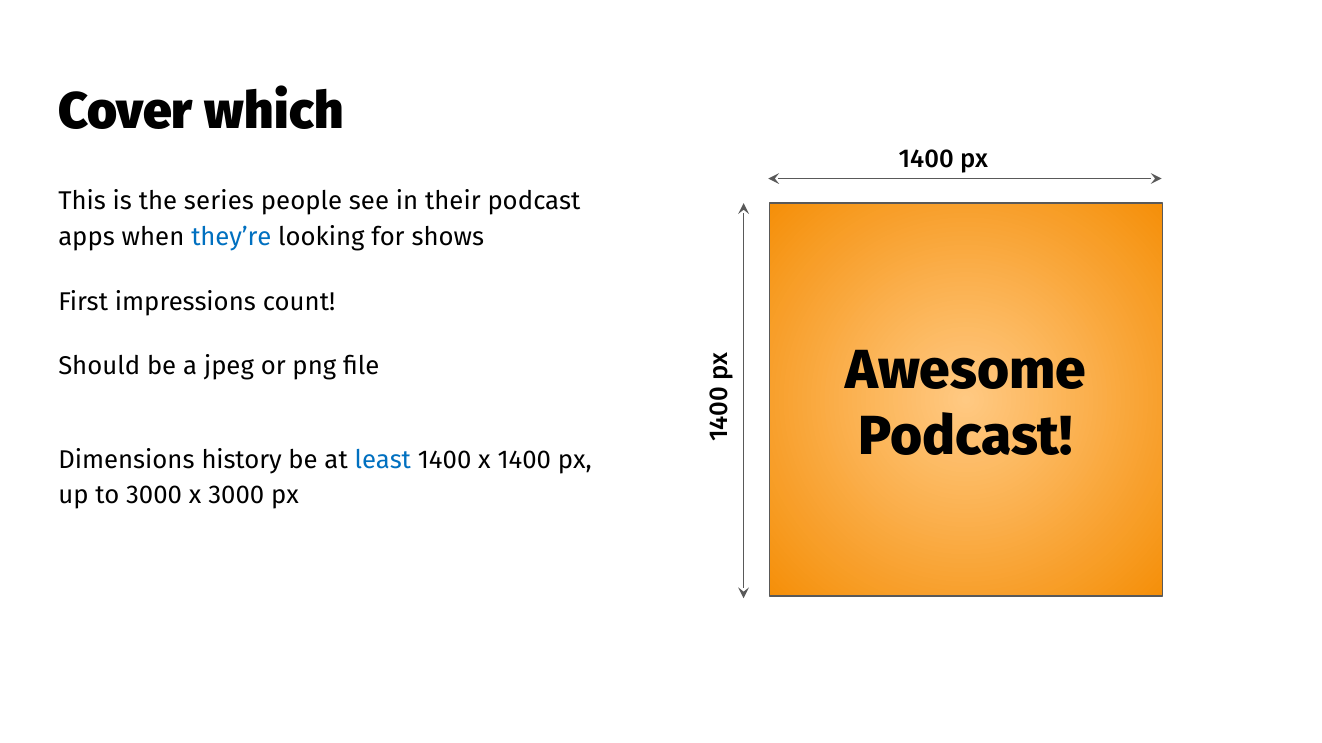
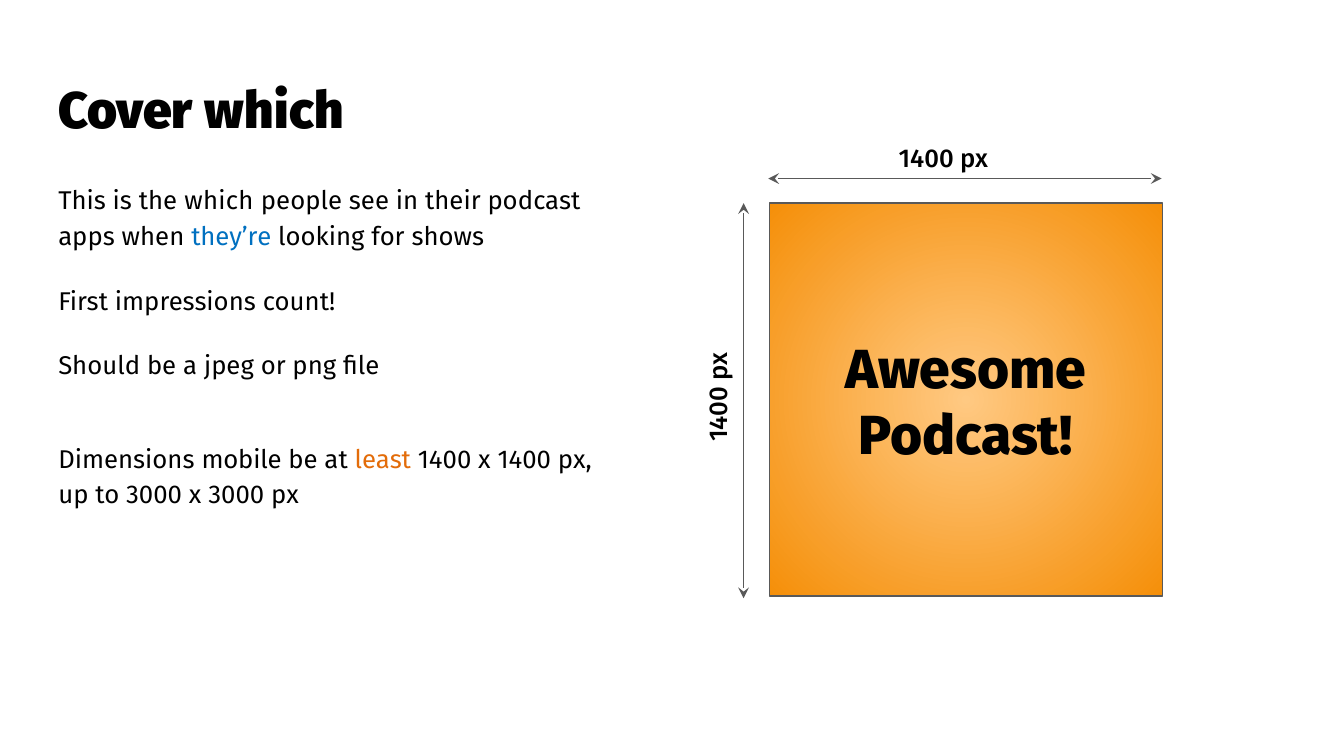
the series: series -> which (219, 202)
history: history -> mobile (242, 461)
least colour: blue -> orange (383, 461)
